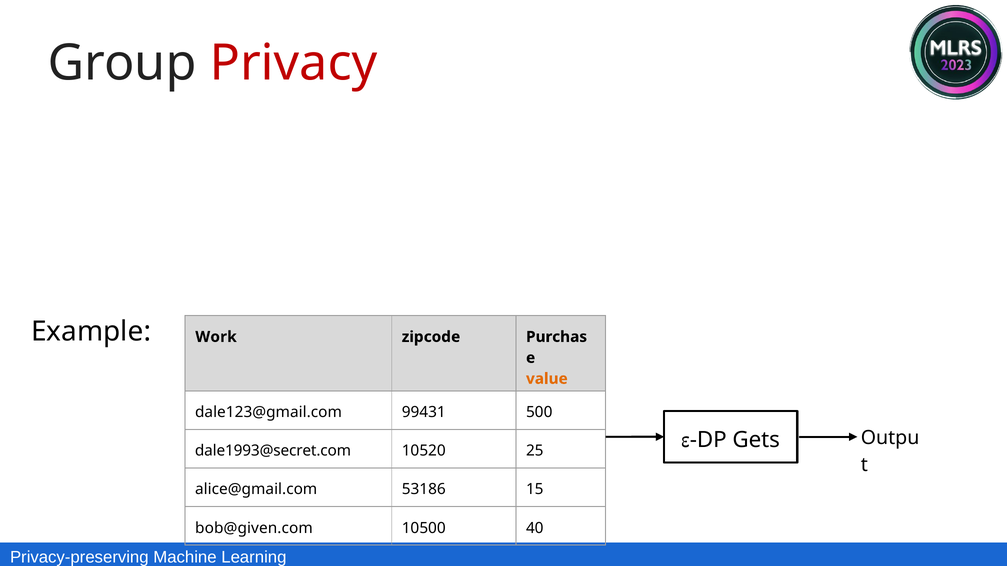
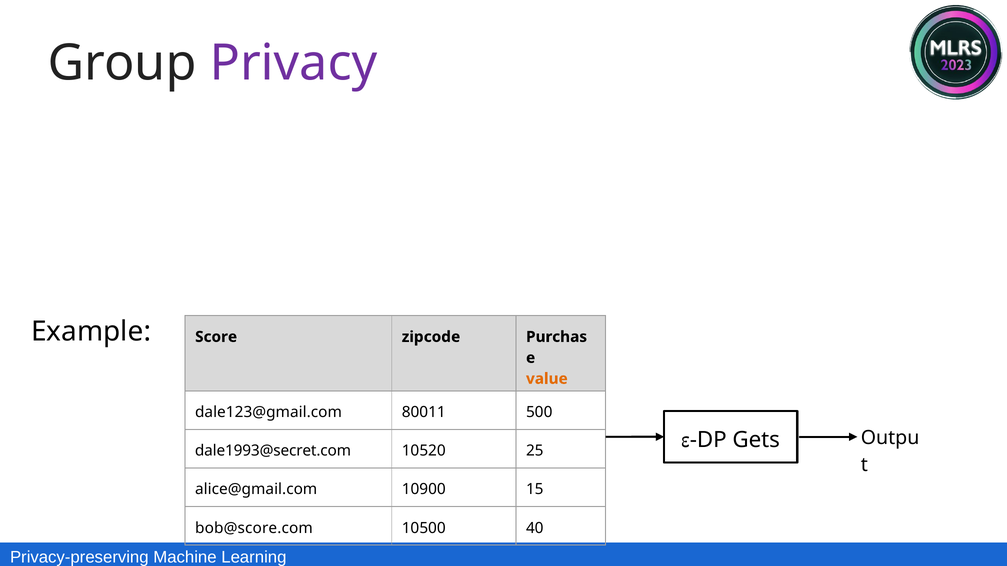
Privacy colour: red -> purple (294, 63)
Work: Work -> Score (216, 337)
99431: 99431 -> 80011 (424, 413)
53186: 53186 -> 10900 (424, 490)
bob@given.com: bob@given.com -> bob@score.com (254, 528)
